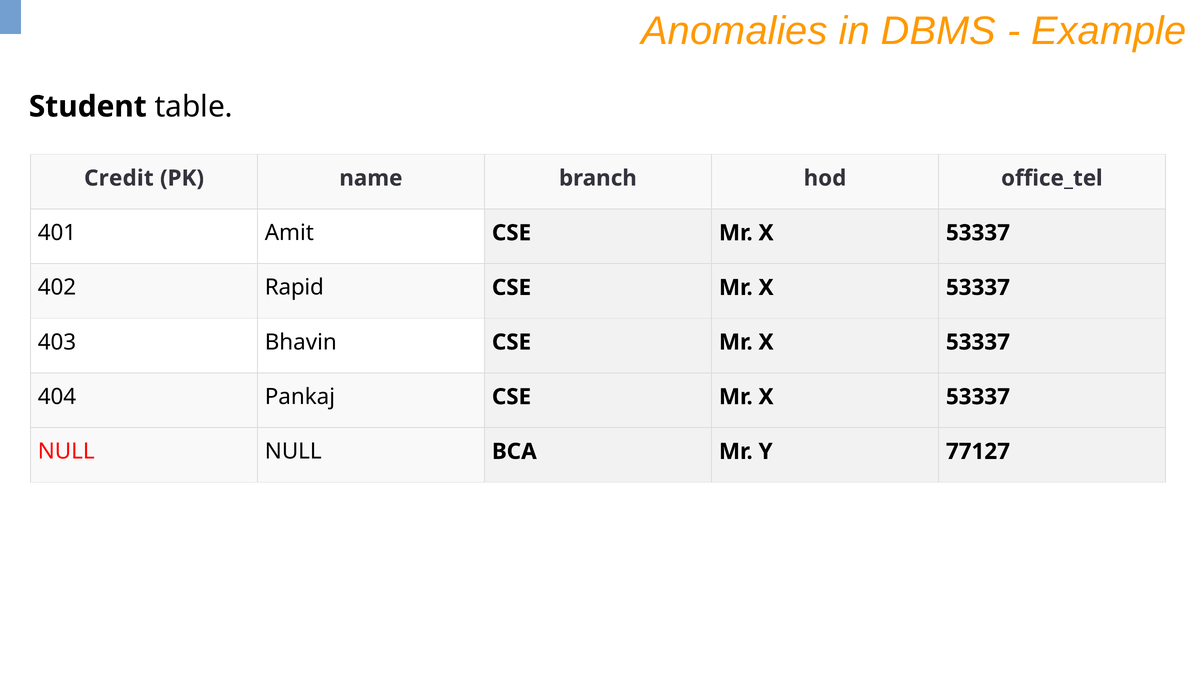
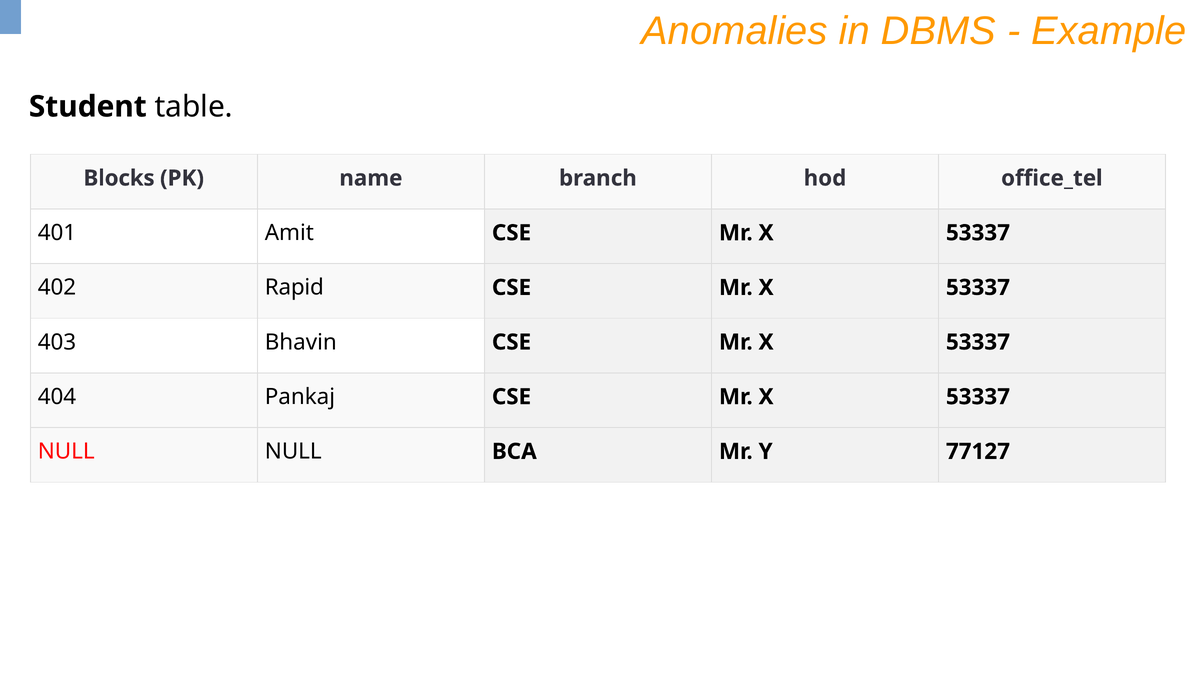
Credit: Credit -> Blocks (119, 178)
